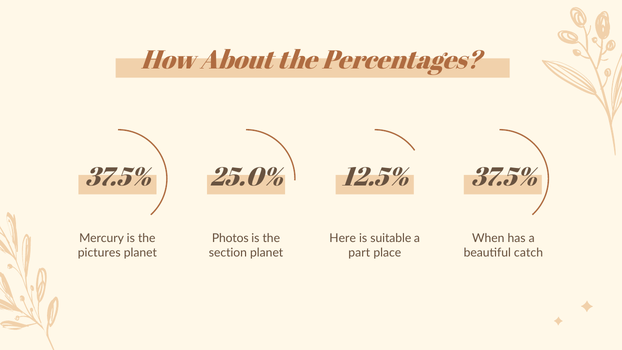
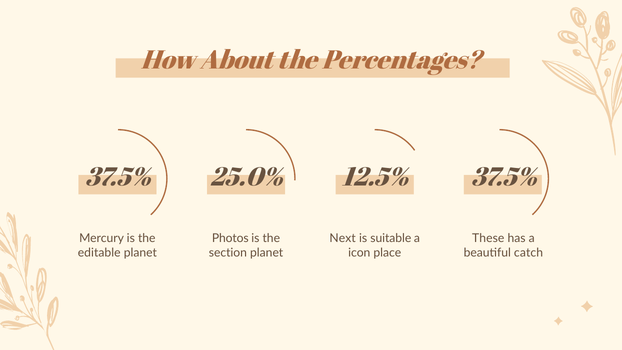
Here: Here -> Next (343, 238)
When: When -> These (488, 238)
pictures: pictures -> editable (99, 253)
part: part -> icon (359, 253)
